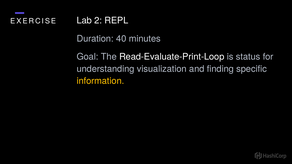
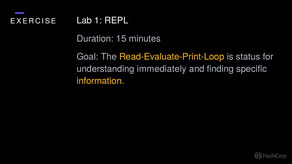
2: 2 -> 1 (98, 21)
40: 40 -> 15 (121, 39)
Read-Evaluate-Print-Loop colour: white -> yellow (172, 57)
visualization: visualization -> immediately (162, 69)
